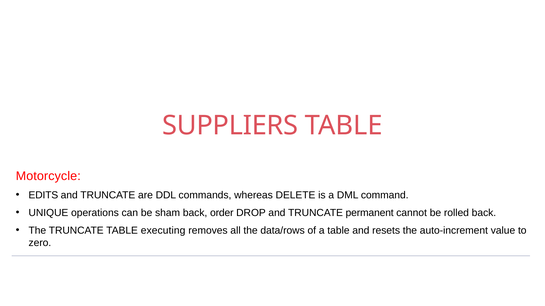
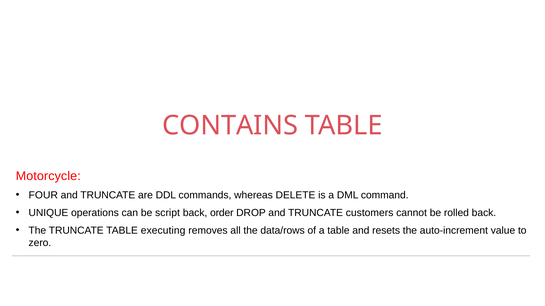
SUPPLIERS: SUPPLIERS -> CONTAINS (230, 126)
EDITS: EDITS -> FOUR (43, 195)
sham: sham -> script (168, 213)
permanent: permanent -> customers (370, 213)
